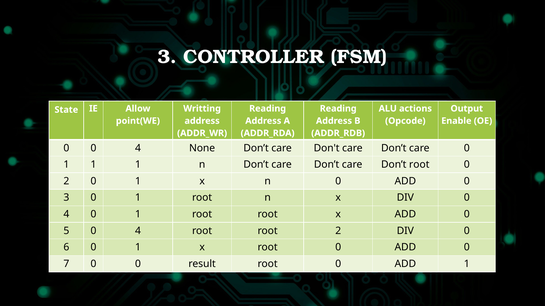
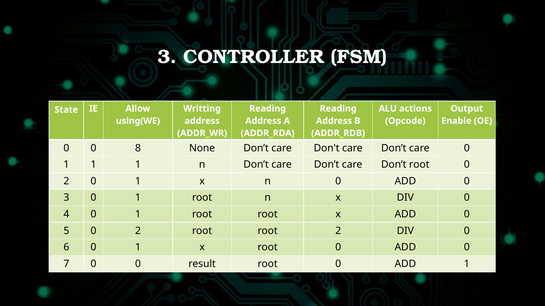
point(WE: point(WE -> using(WE (138, 121)
0 0 4: 4 -> 8 (138, 148)
5 0 4: 4 -> 2 (138, 231)
